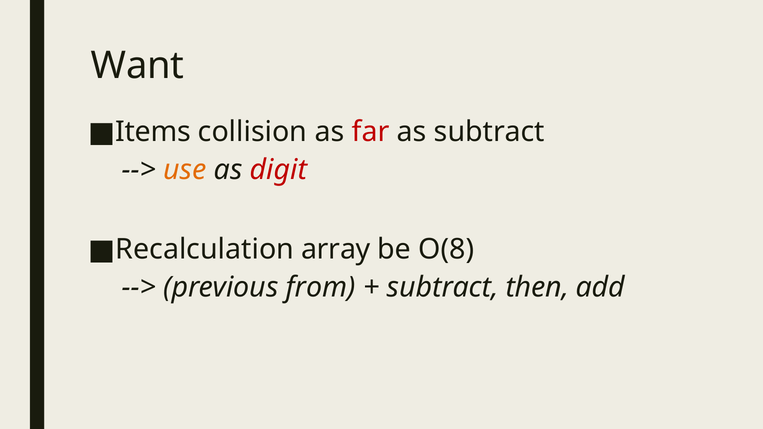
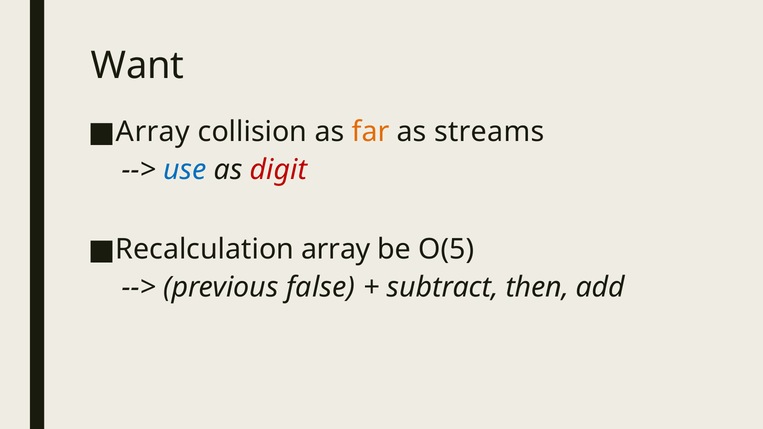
Items: Items -> Array (153, 132)
far colour: red -> orange (371, 132)
as subtract: subtract -> streams (489, 132)
use colour: orange -> blue (185, 170)
O(8: O(8 -> O(5 (446, 250)
from: from -> false (321, 287)
